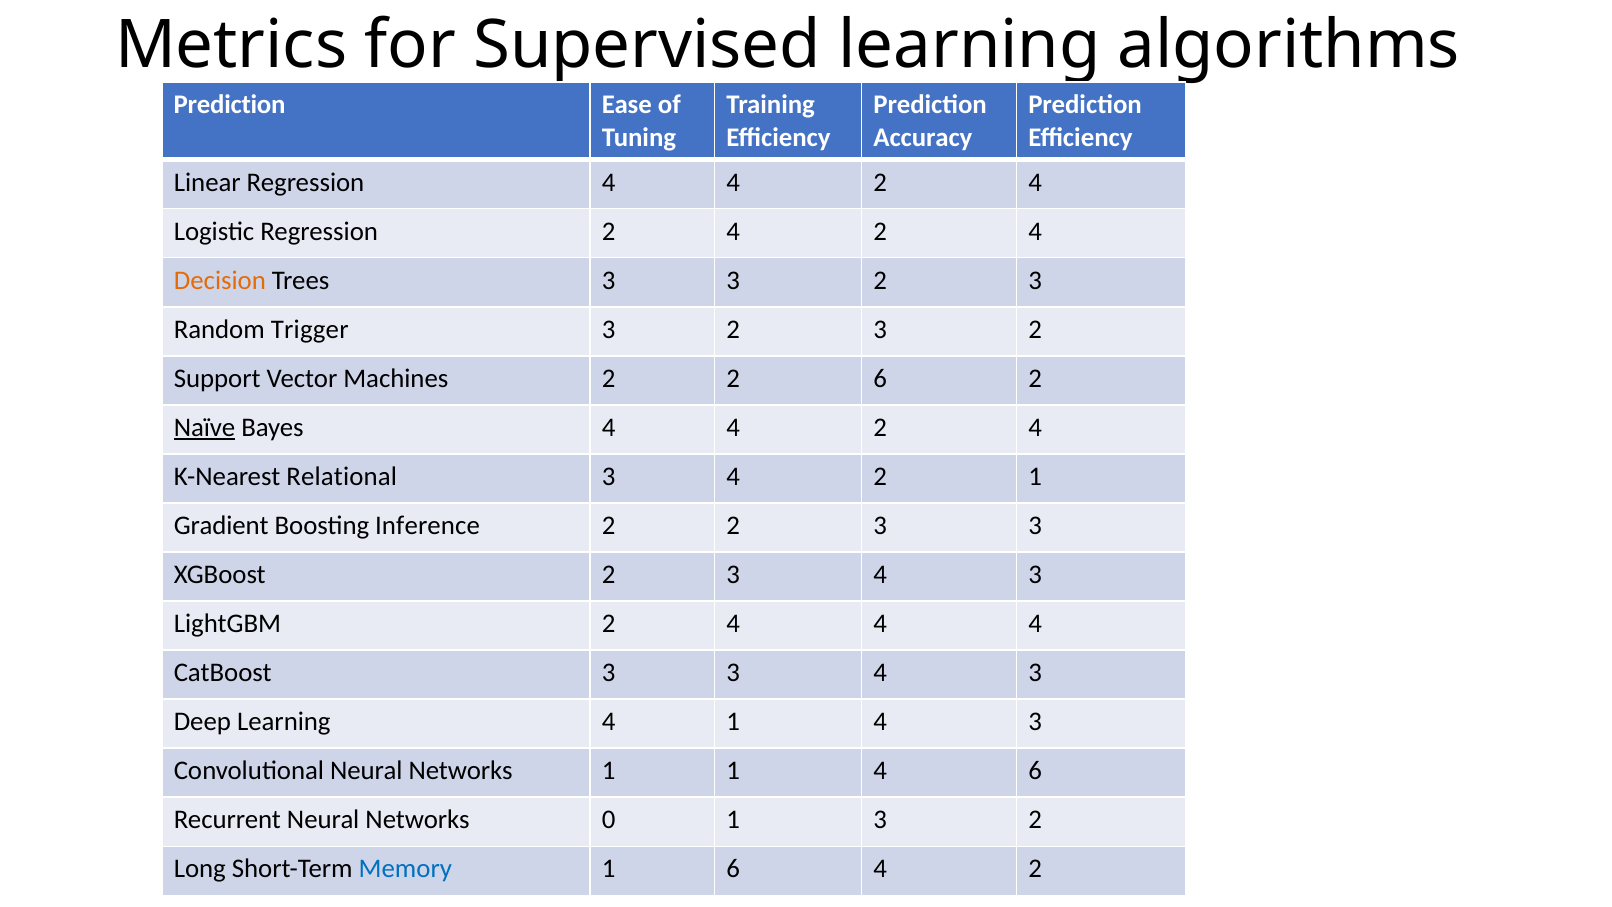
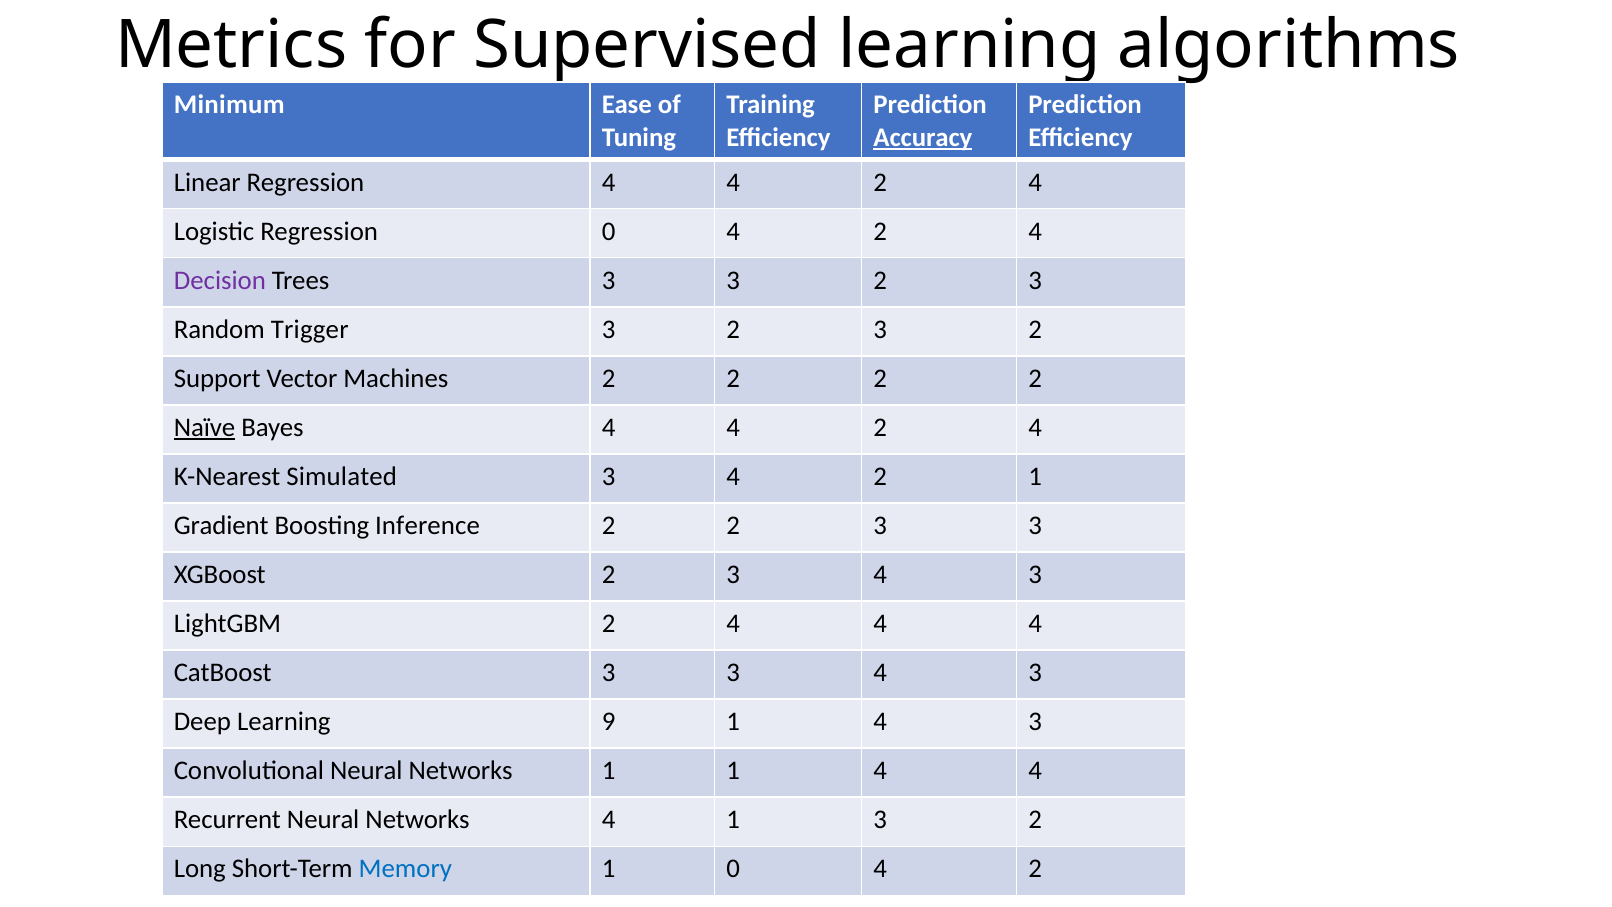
Prediction: Prediction -> Minimum (229, 105)
Accuracy underline: none -> present (923, 137)
Regression 2: 2 -> 0 (609, 231)
Decision colour: orange -> purple (220, 280)
Machines 2 2 6: 6 -> 2 (880, 379)
Relational: Relational -> Simulated (342, 477)
Learning 4: 4 -> 9 (609, 722)
1 4 6: 6 -> 4 (1035, 771)
Networks 0: 0 -> 4 (609, 820)
1 6: 6 -> 0 (733, 869)
